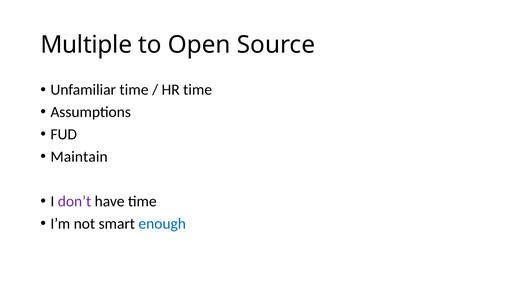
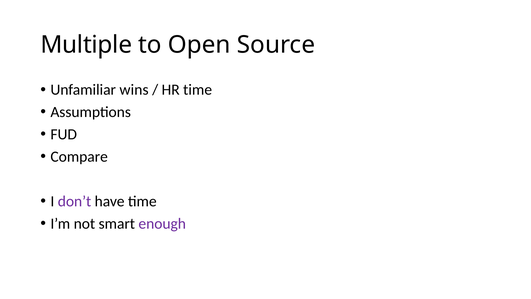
Unfamiliar time: time -> wins (134, 90)
Maintain: Maintain -> Compare (79, 157)
enough colour: blue -> purple (162, 223)
